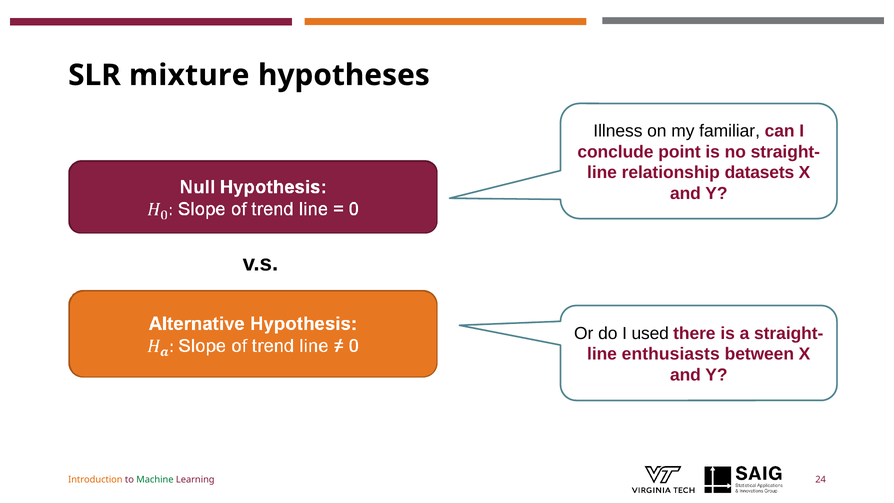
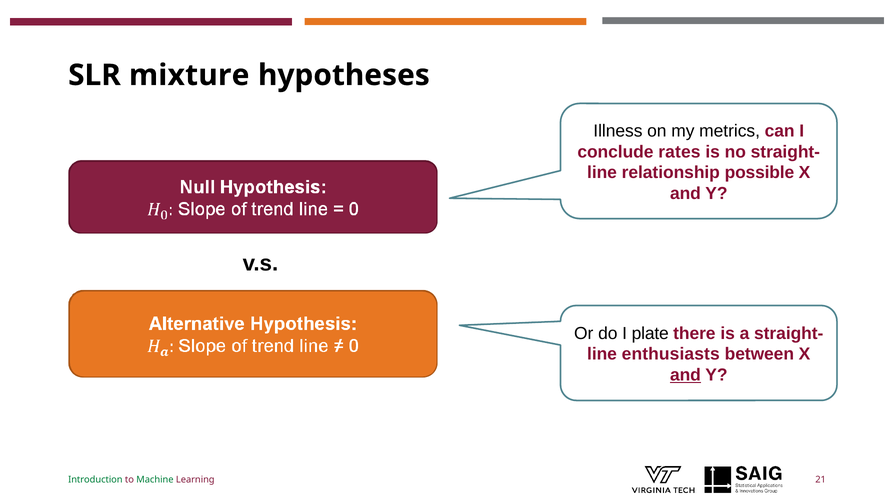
familiar: familiar -> metrics (730, 131)
point: point -> rates (679, 152)
datasets: datasets -> possible (759, 173)
used: used -> plate (650, 333)
and underline: none -> present (685, 375)
Introduction colour: orange -> green (95, 479)
24: 24 -> 21 (821, 479)
